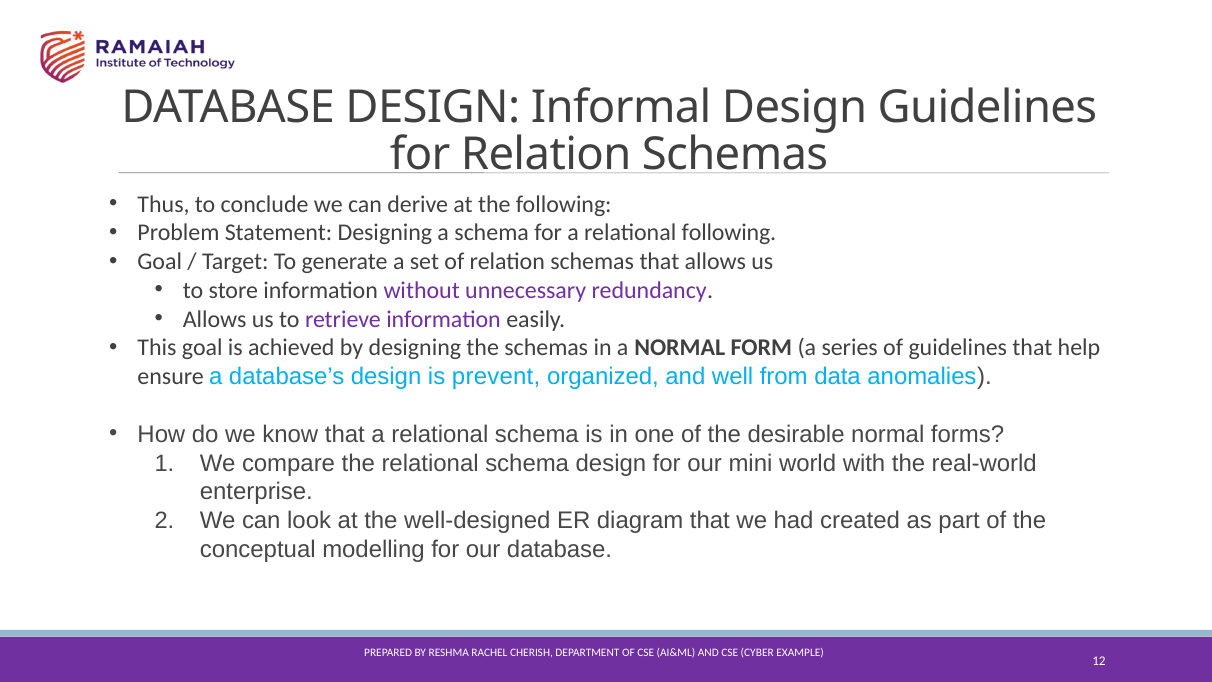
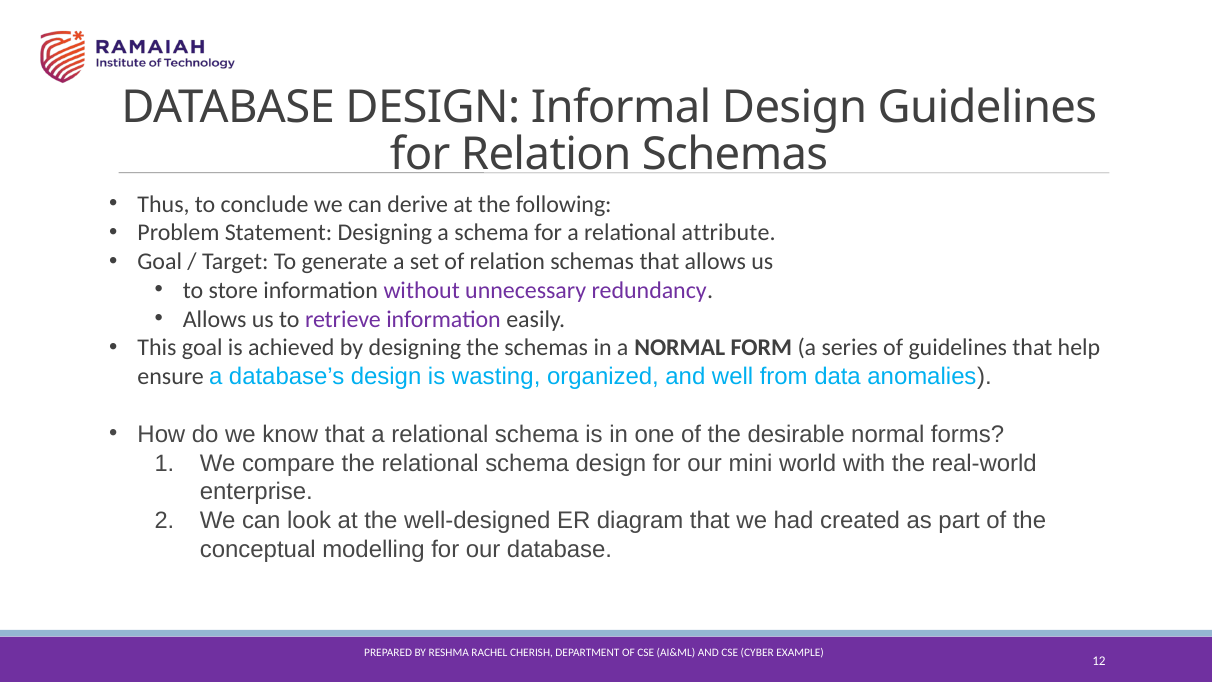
relational following: following -> attribute (729, 233)
prevent: prevent -> wasting (496, 377)
